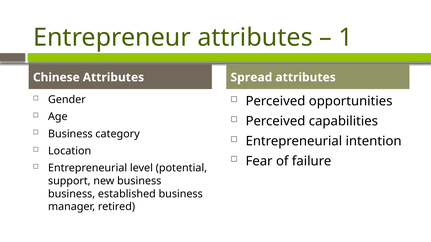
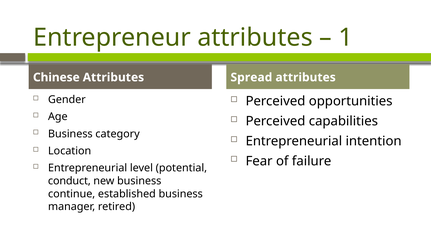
support: support -> conduct (69, 181)
business: business -> continue (72, 194)
